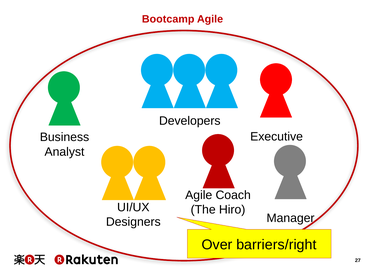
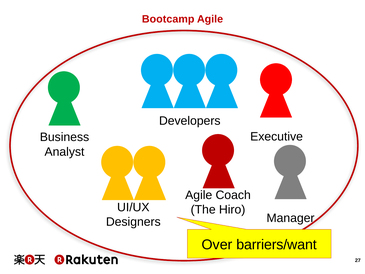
barriers/right: barriers/right -> barriers/want (277, 245)
